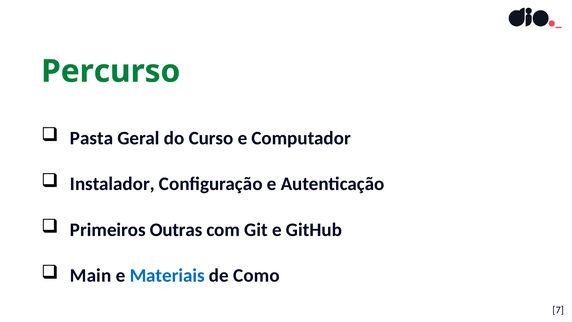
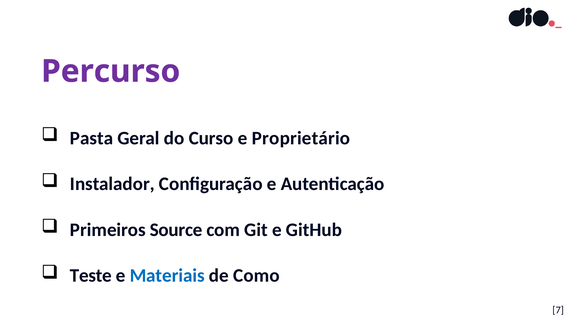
Percurso colour: green -> purple (111, 71)
Computador: Computador -> Proprietário (301, 138)
Outras: Outras -> Source (176, 230)
Main: Main -> Teste (91, 275)
